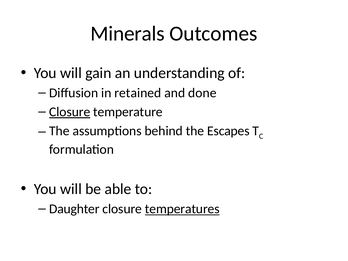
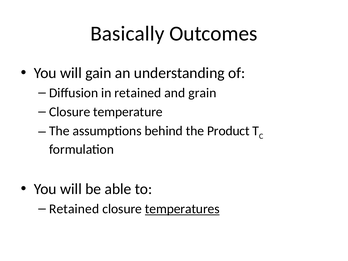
Minerals: Minerals -> Basically (127, 34)
done: done -> grain (202, 93)
Closure underline: present -> none (70, 112)
Escapes: Escapes -> Product (228, 131)
Daughter: Daughter -> Retained (74, 209)
